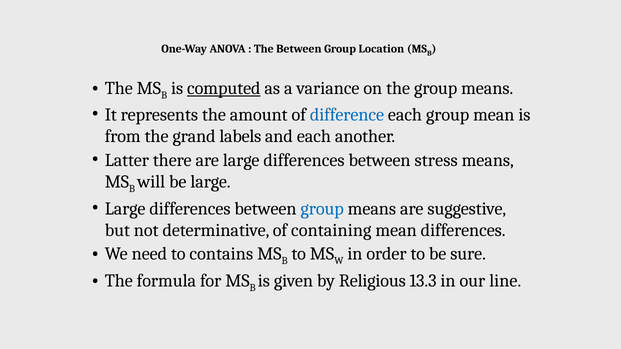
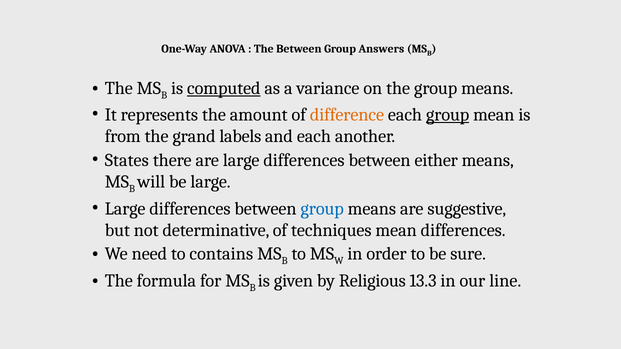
Location: Location -> Answers (381, 49)
difference colour: blue -> orange (347, 115)
group underline: none -> present (448, 115)
Latter: Latter -> States (127, 160)
stress: stress -> either (436, 160)
containing: containing -> techniques (331, 231)
